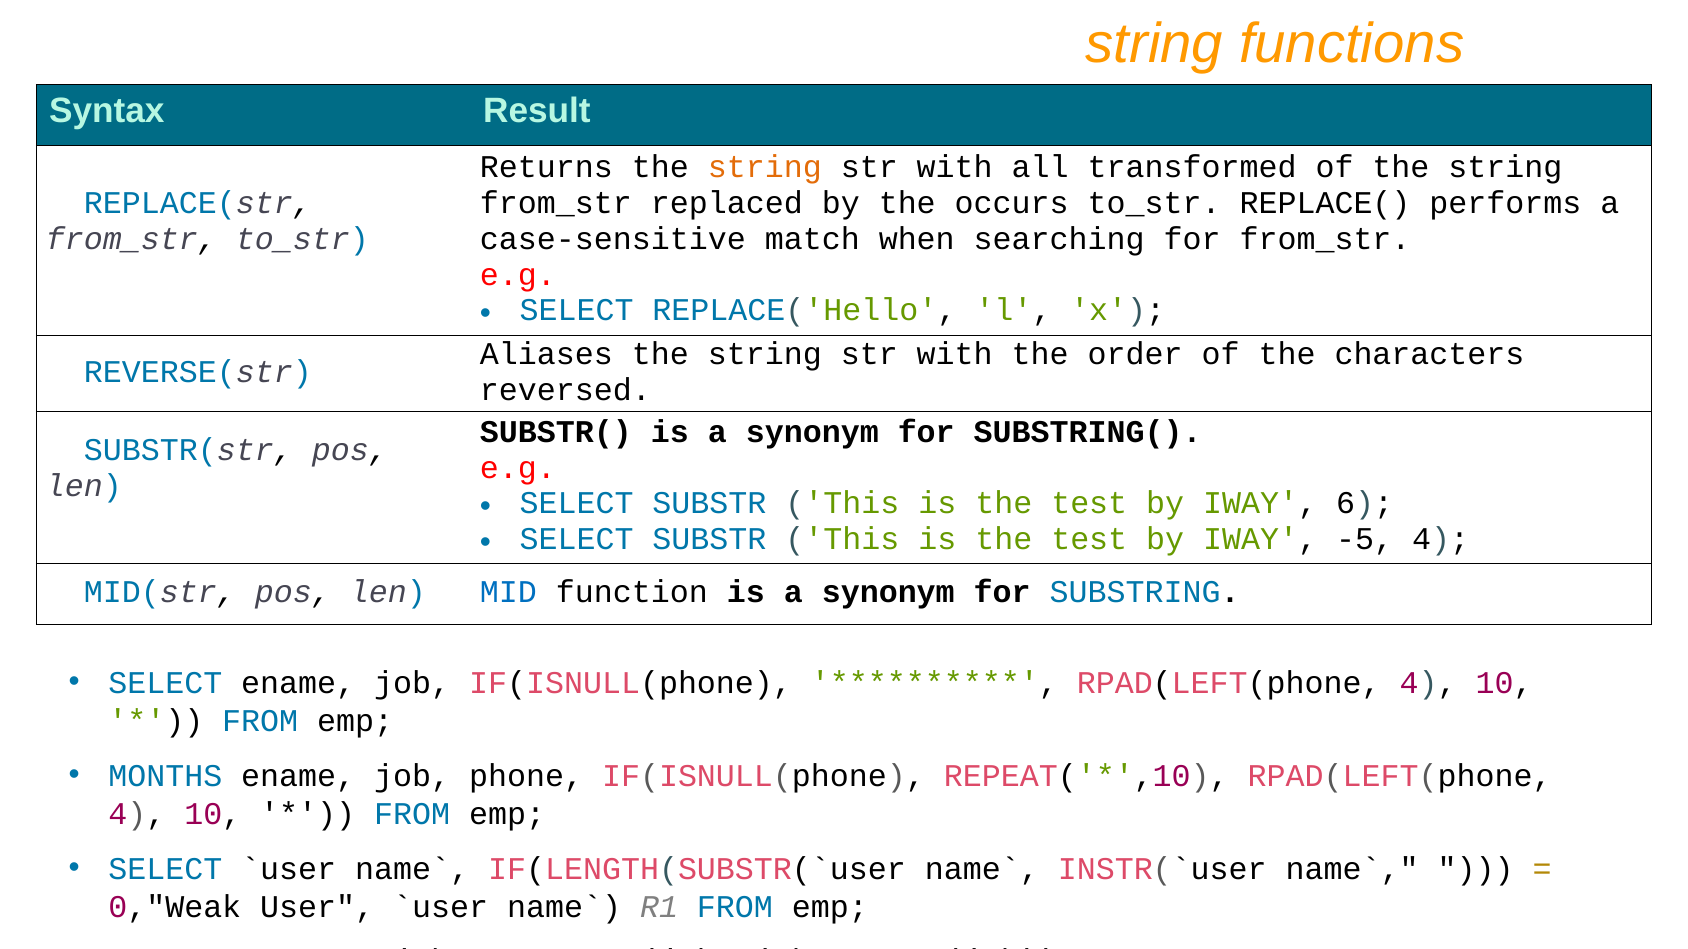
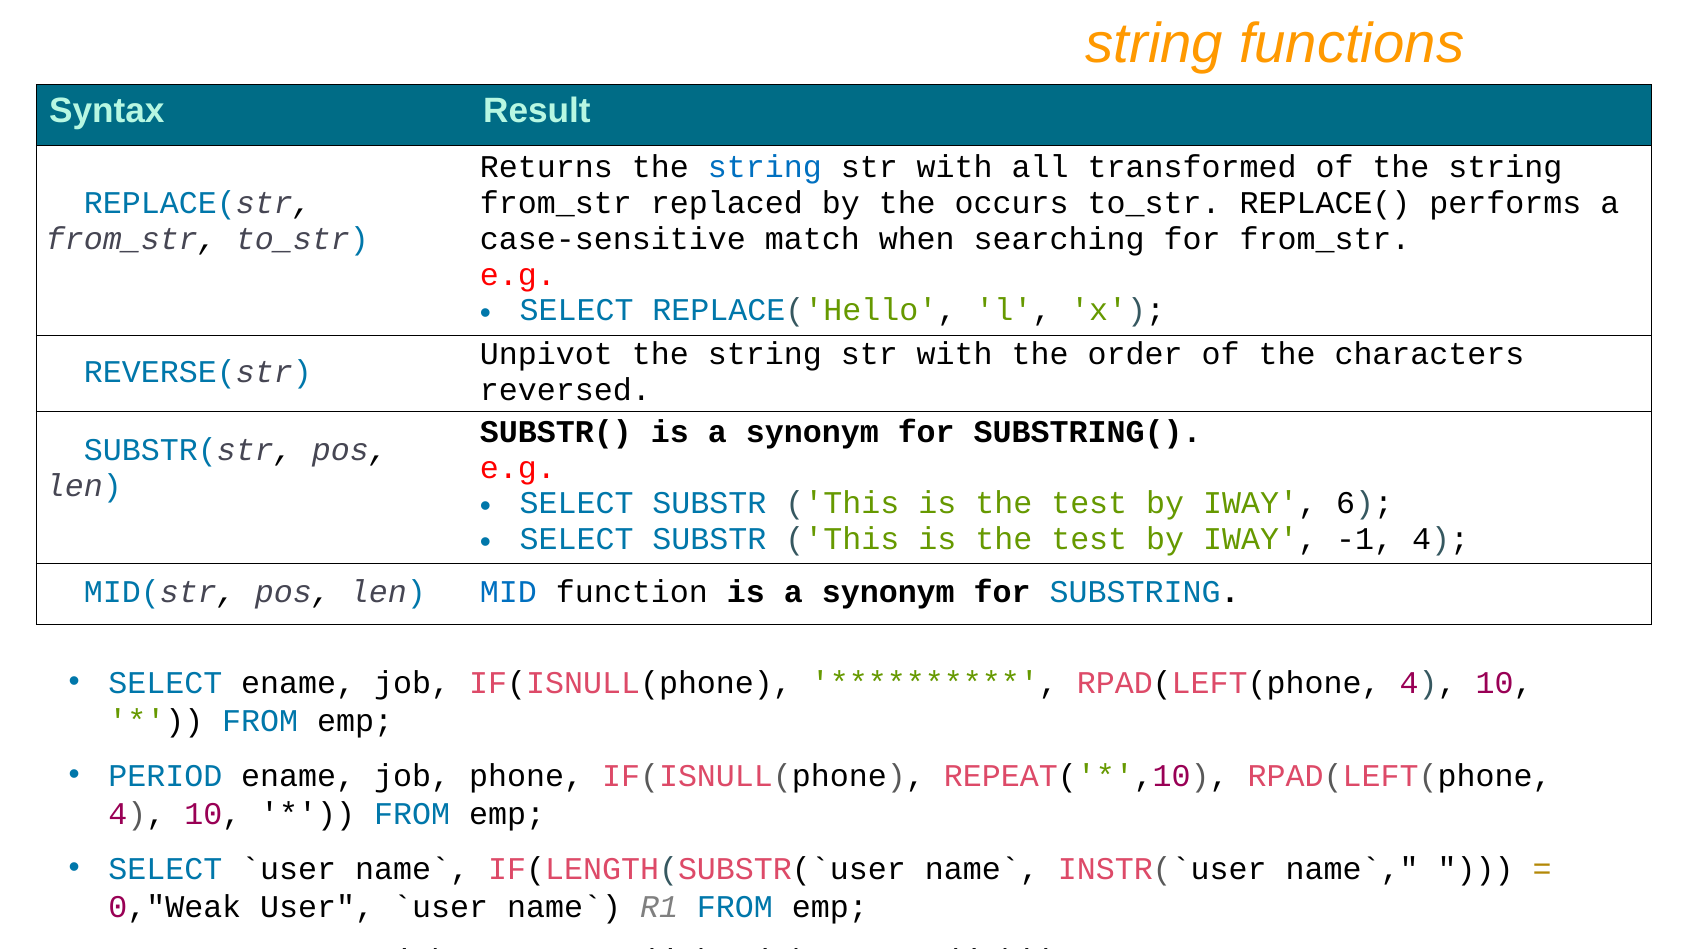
string colour: orange -> blue (765, 167)
Aliases: Aliases -> Unpivot (546, 354)
-5: -5 -> -1 (1365, 540)
MONTHS: MONTHS -> PERIOD (165, 776)
